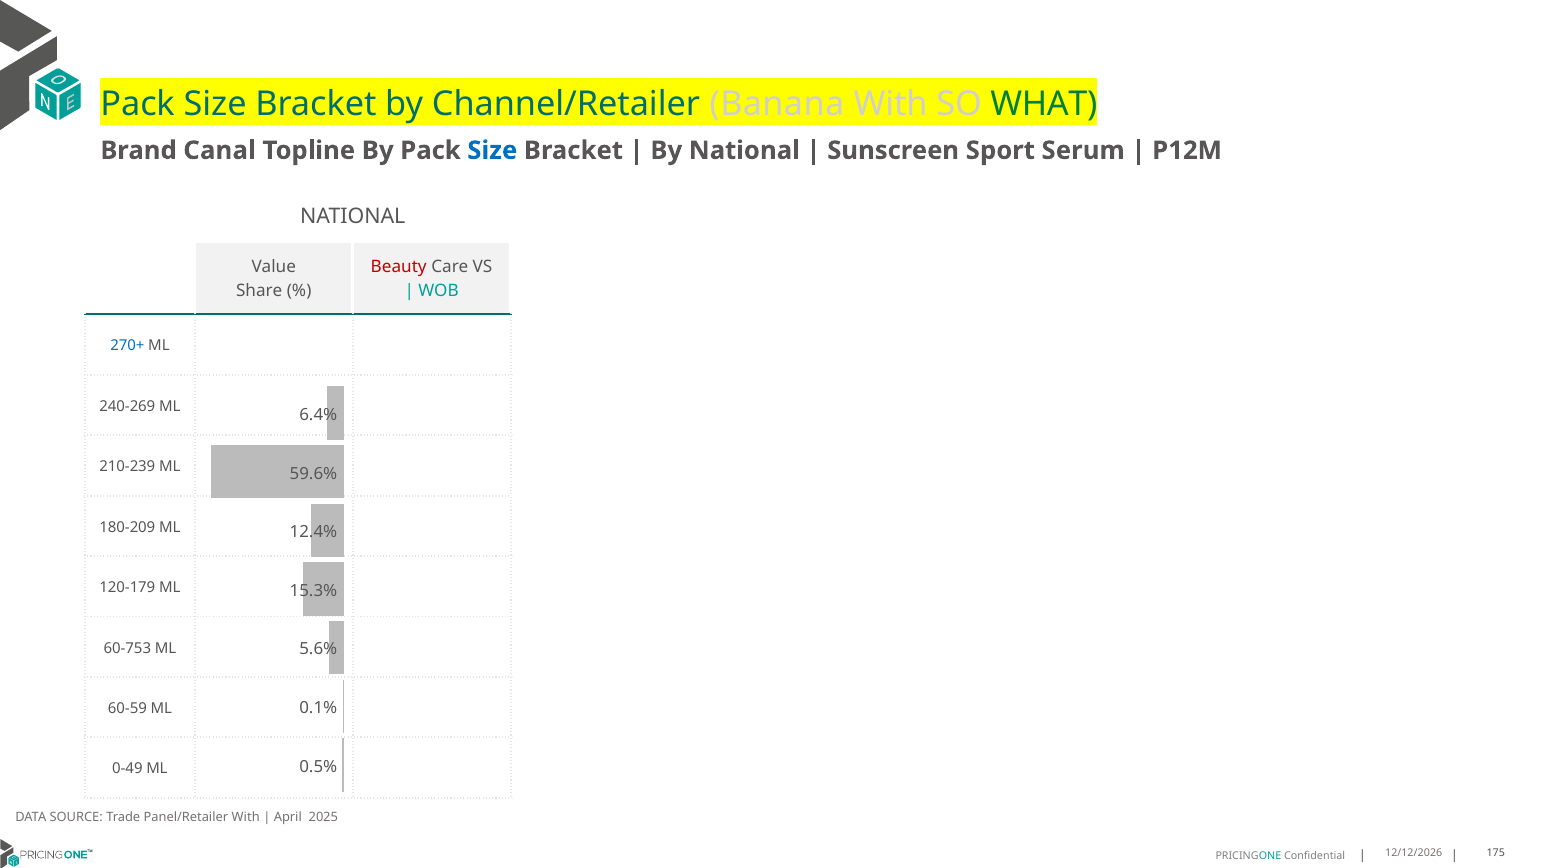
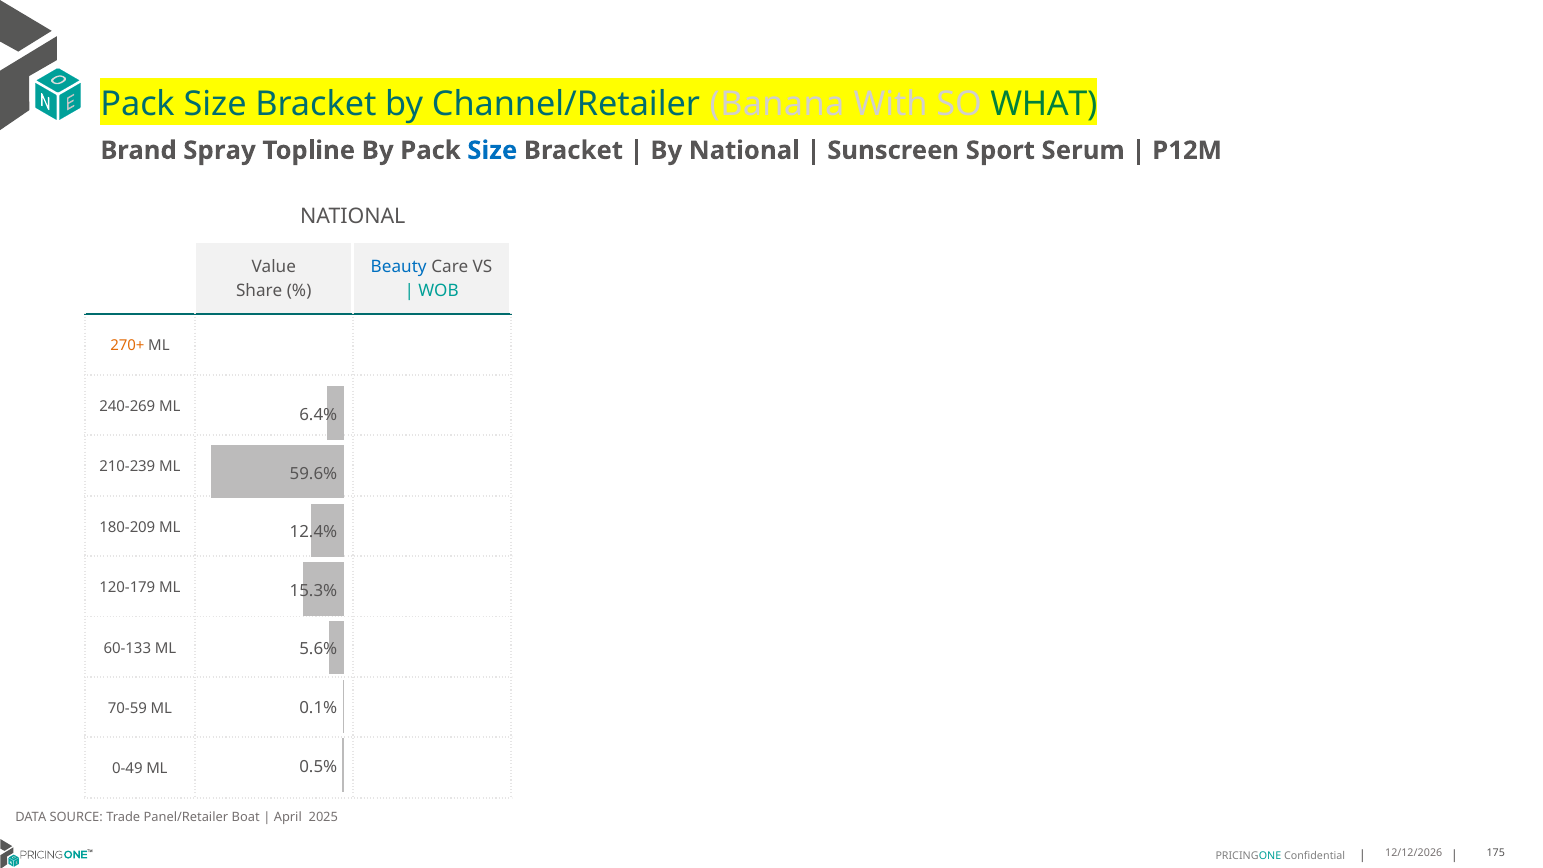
Canal: Canal -> Spray (220, 150)
Beauty colour: red -> blue (399, 267)
270+ colour: blue -> orange (127, 346)
60-753: 60-753 -> 60-133 (127, 648)
60-59: 60-59 -> 70-59 (127, 709)
Panel/Retailer With: With -> Boat (246, 817)
